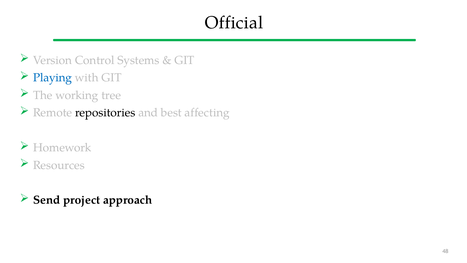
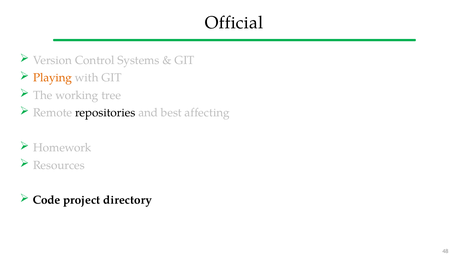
Playing colour: blue -> orange (53, 78)
Send: Send -> Code (47, 200)
approach: approach -> directory (128, 200)
